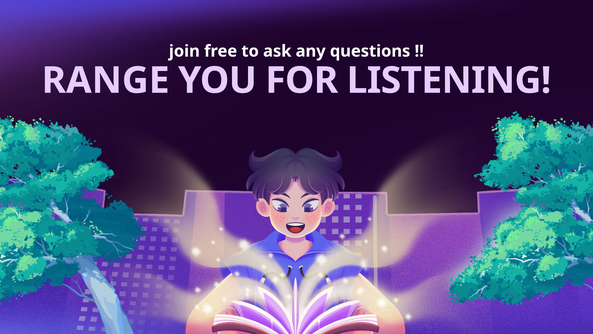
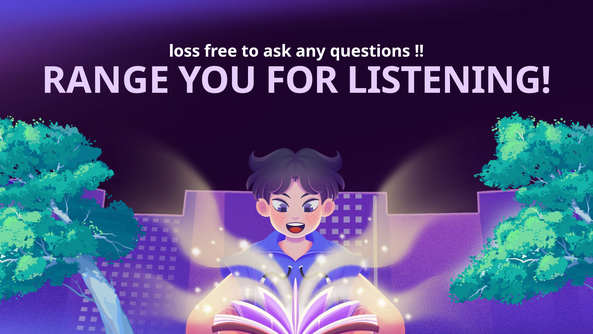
join: join -> loss (184, 51)
